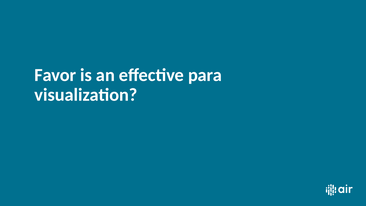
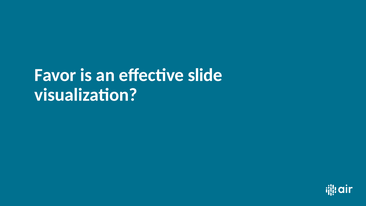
para: para -> slide (205, 75)
